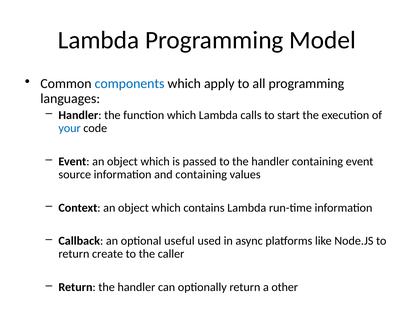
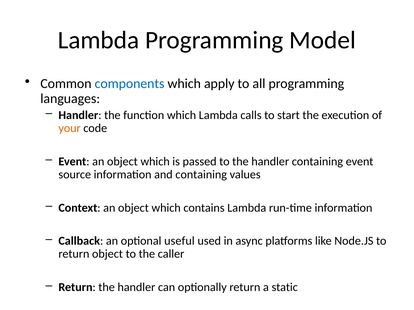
your colour: blue -> orange (70, 128)
return create: create -> object (107, 254)
other: other -> static (285, 288)
